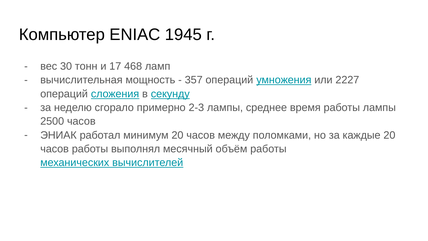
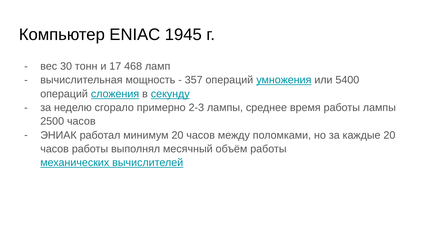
2227: 2227 -> 5400 (347, 80)
